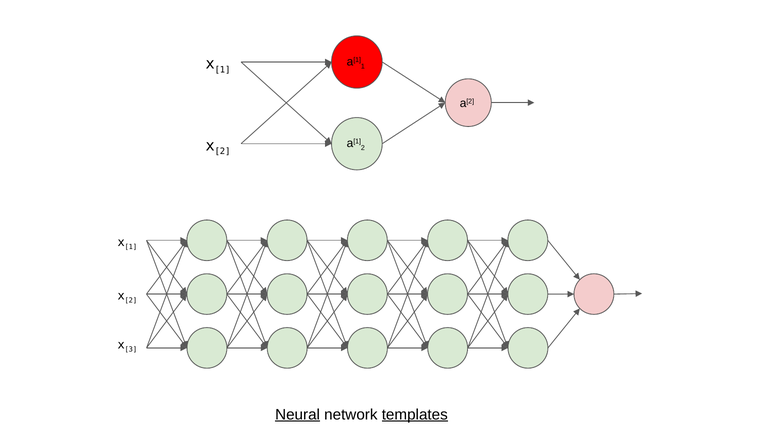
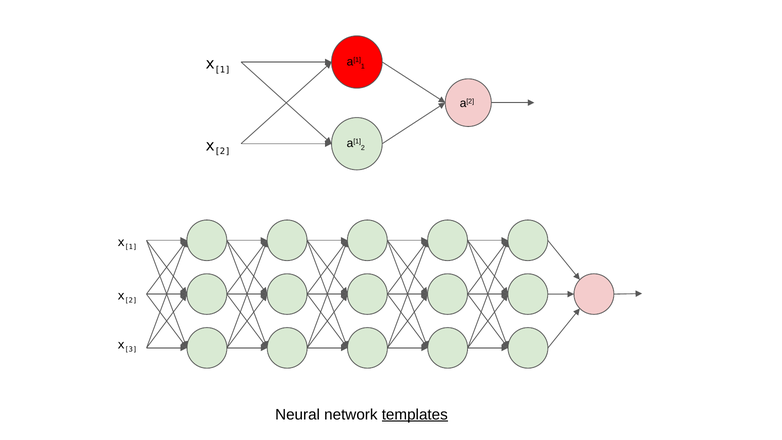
Neural underline: present -> none (298, 414)
